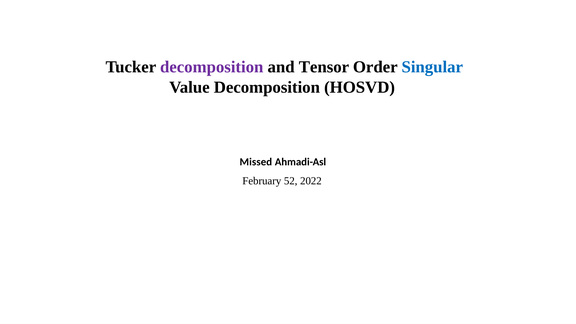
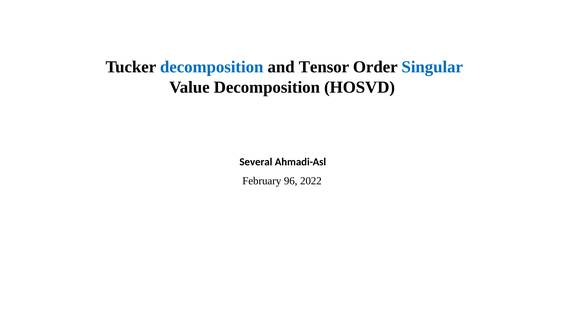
decomposition colour: purple -> blue (212, 67)
Missed: Missed -> Several (256, 162)
52: 52 -> 96 (291, 181)
